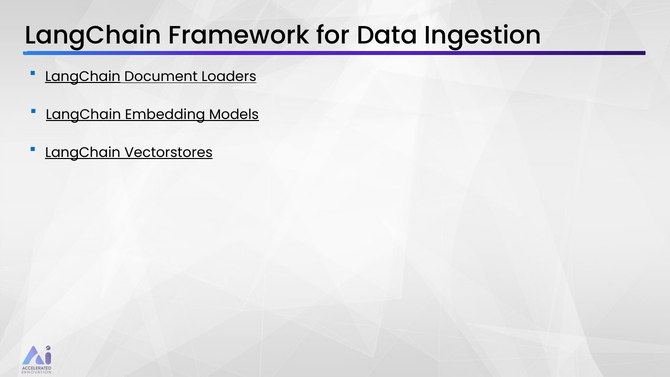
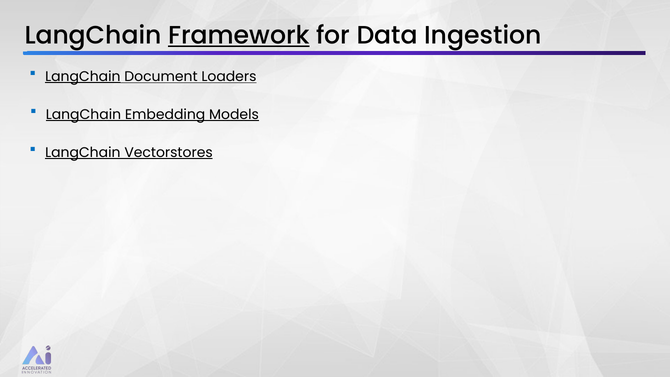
Framework underline: none -> present (239, 35)
